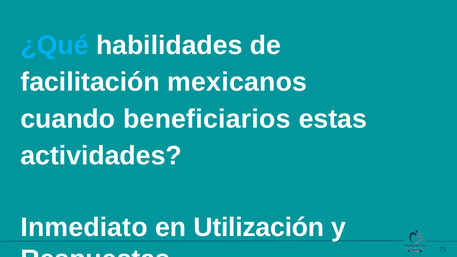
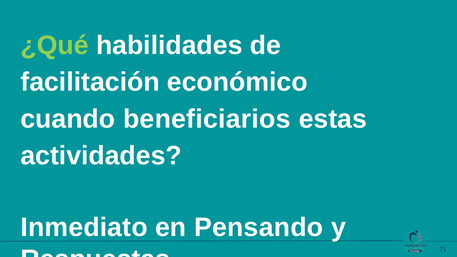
¿Qué colour: light blue -> light green (55, 45)
mexicanos: mexicanos -> económico (237, 82)
Utilización: Utilización -> Pensando (259, 227)
